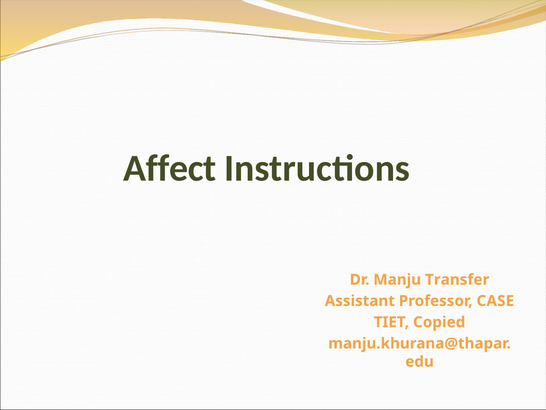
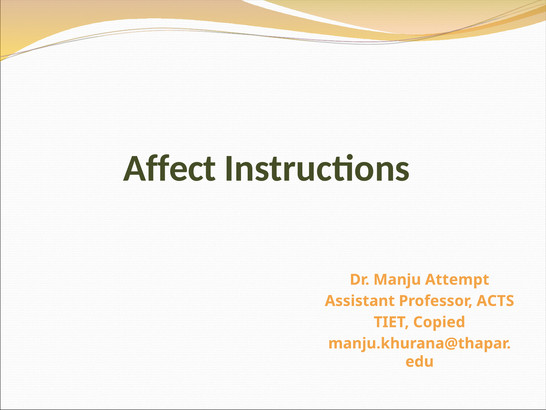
Transfer: Transfer -> Attempt (457, 279)
CASE: CASE -> ACTS (495, 301)
